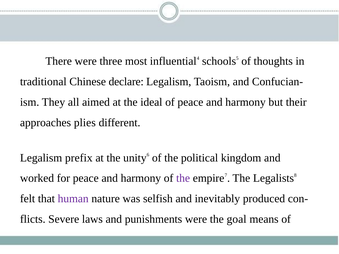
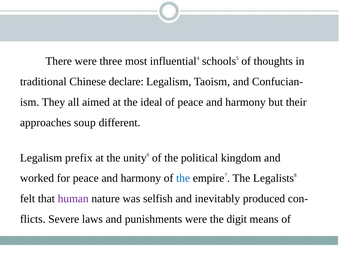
plies: plies -> soup (85, 122)
the colour: purple -> blue (183, 178)
goal: goal -> digit (237, 219)
